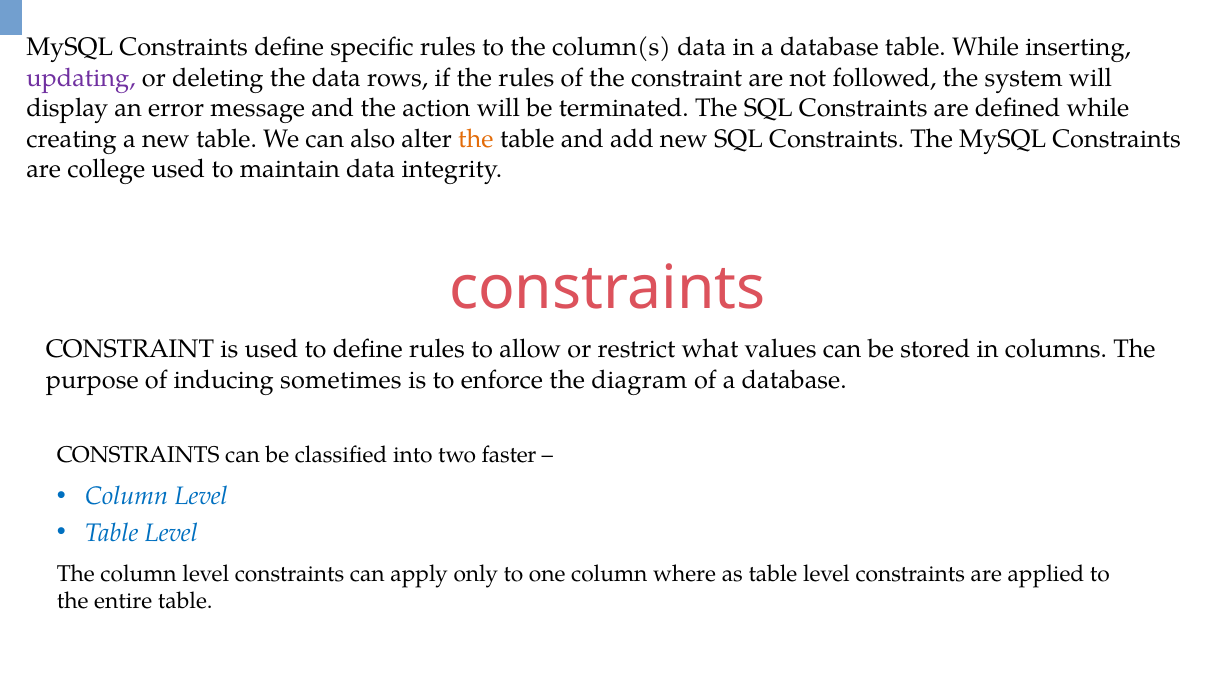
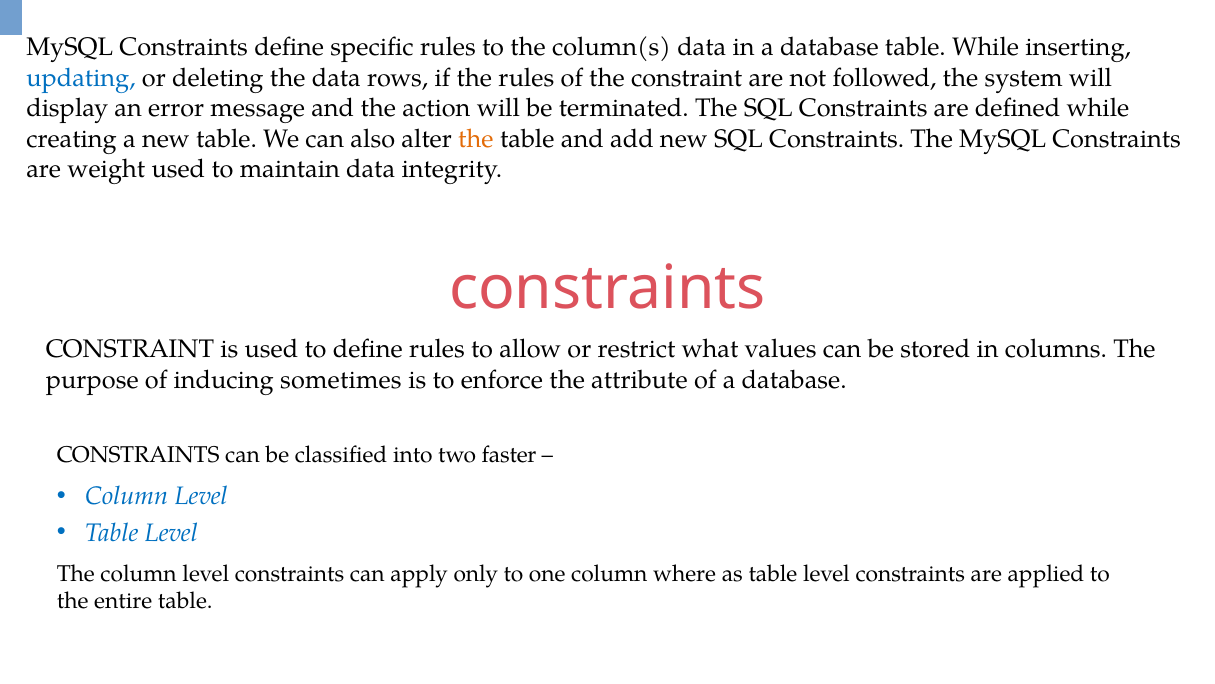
updating colour: purple -> blue (81, 78)
college: college -> weight (106, 169)
diagram: diagram -> attribute (639, 379)
